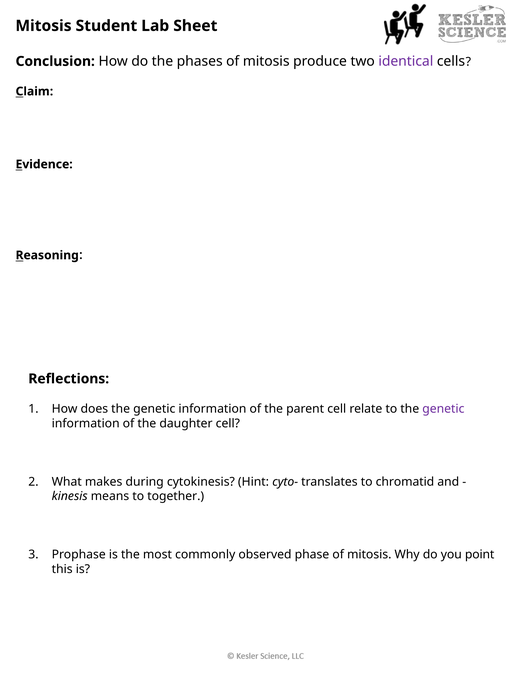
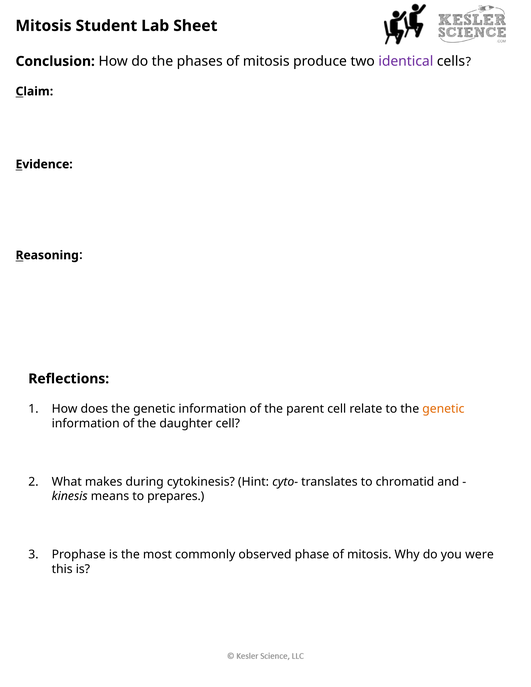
genetic colour: purple -> orange (443, 409)
together: together -> prepares (176, 496)
point: point -> were (480, 555)
